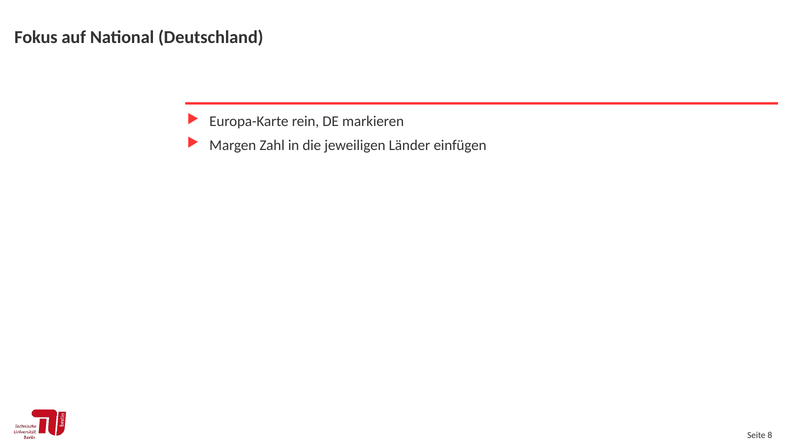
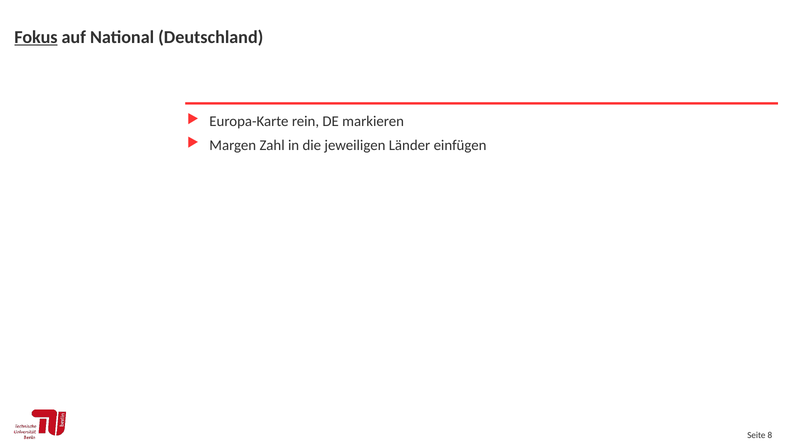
Fokus underline: none -> present (36, 37)
